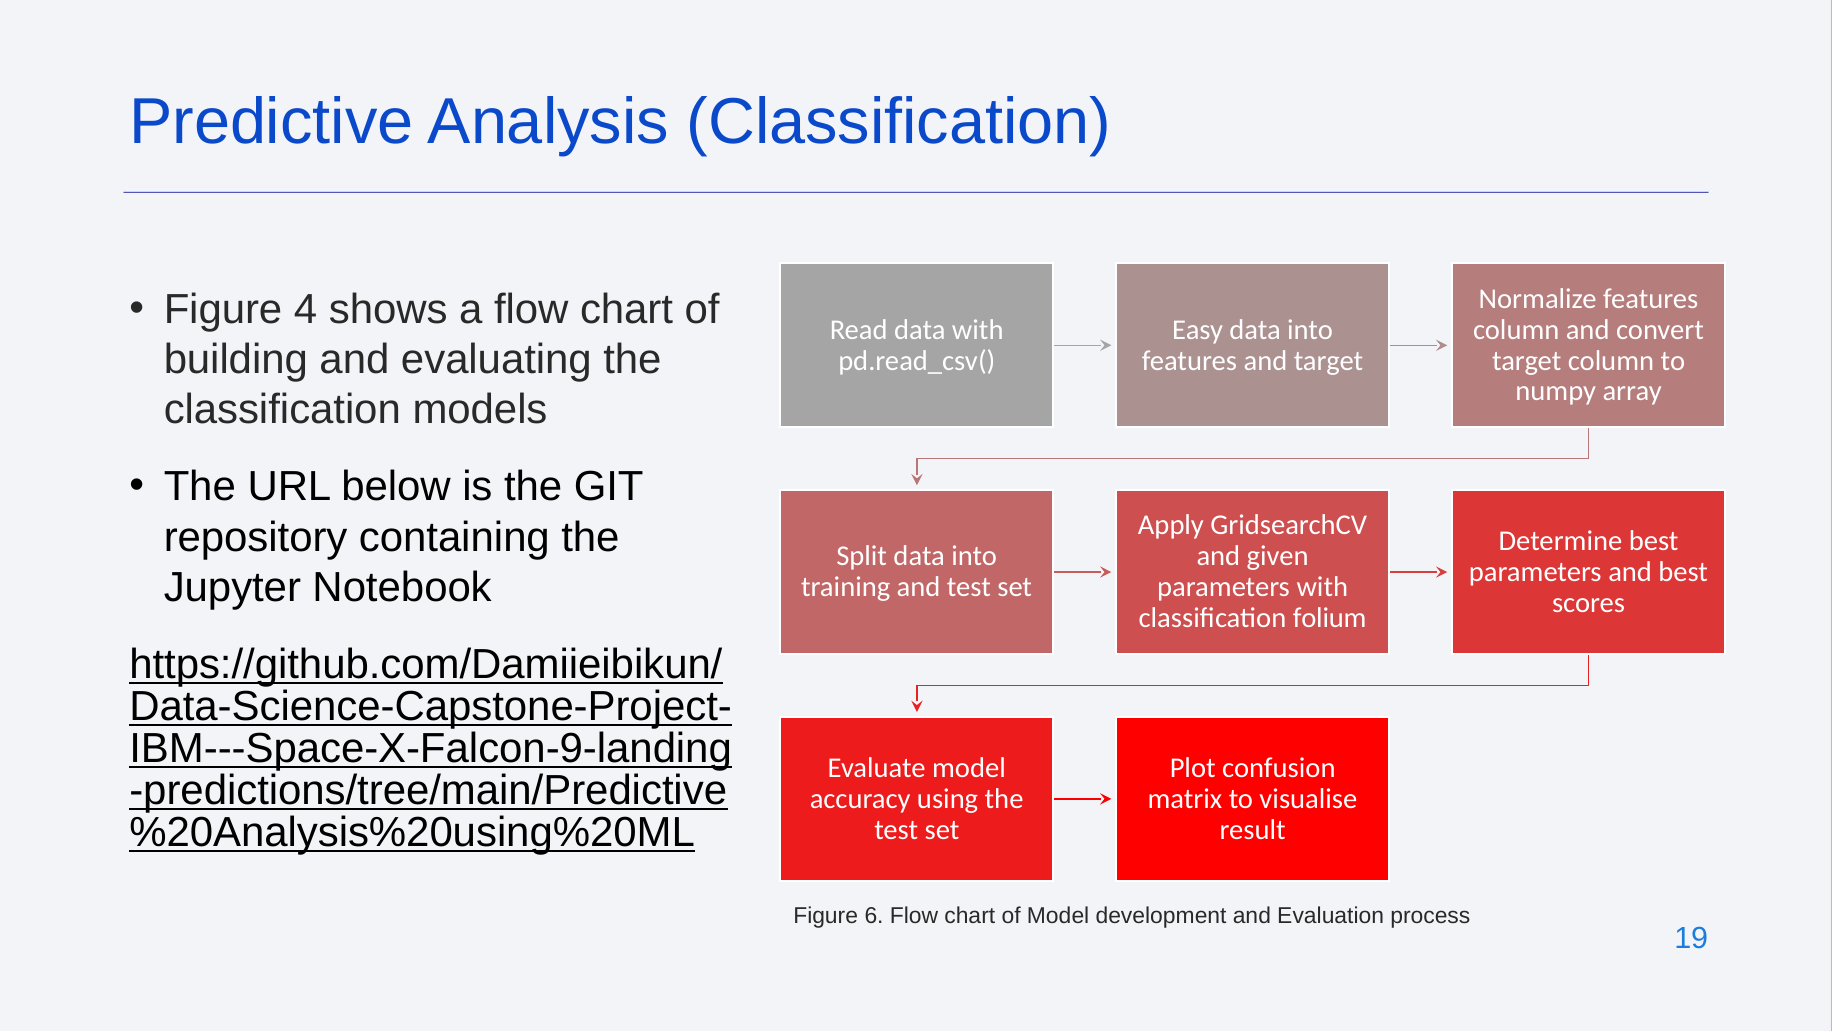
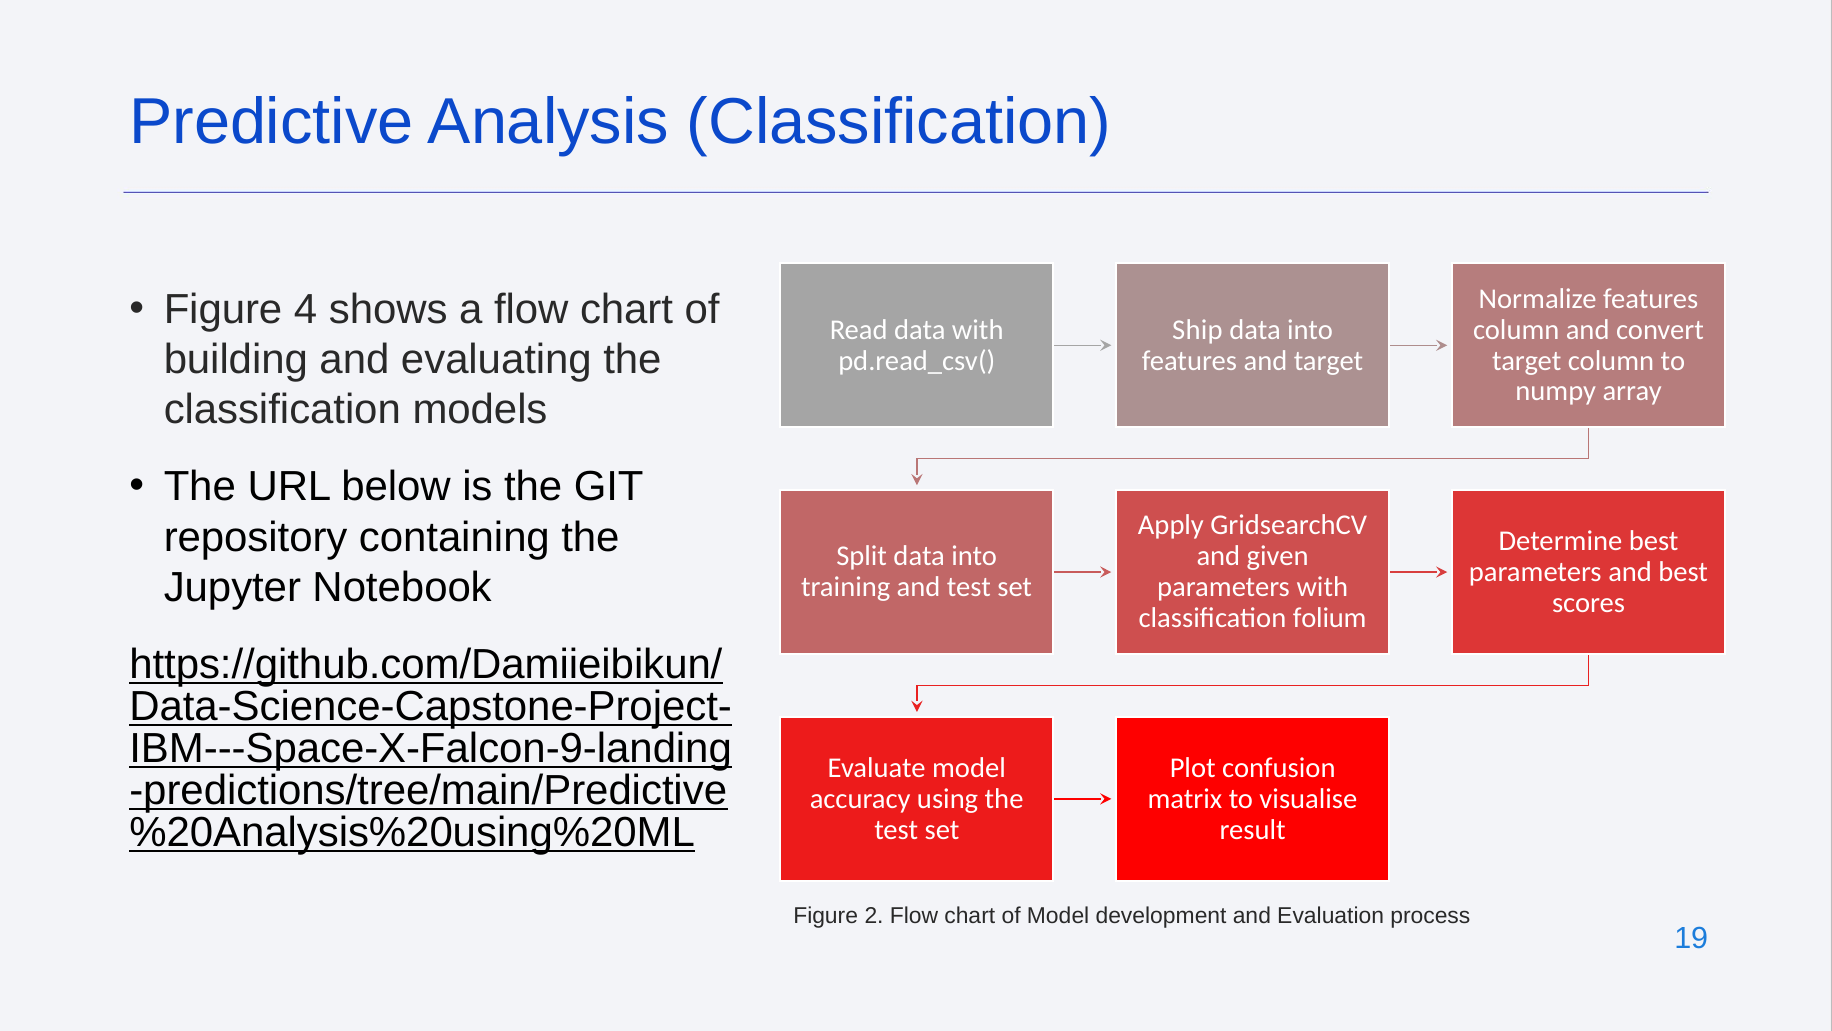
Easy: Easy -> Ship (1197, 329)
6: 6 -> 2 (874, 915)
